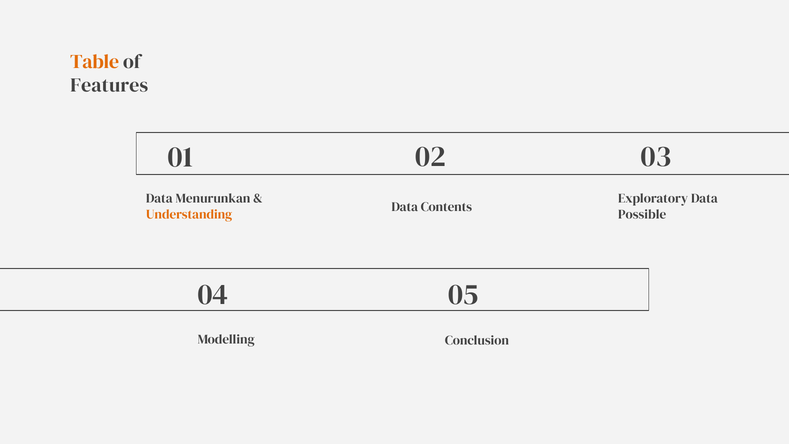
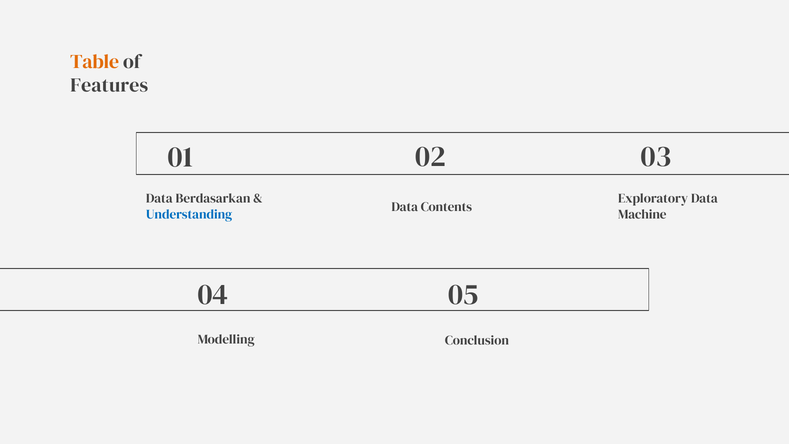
Menurunkan: Menurunkan -> Berdasarkan (213, 198)
Understanding colour: orange -> blue (189, 214)
Possible: Possible -> Machine (642, 214)
